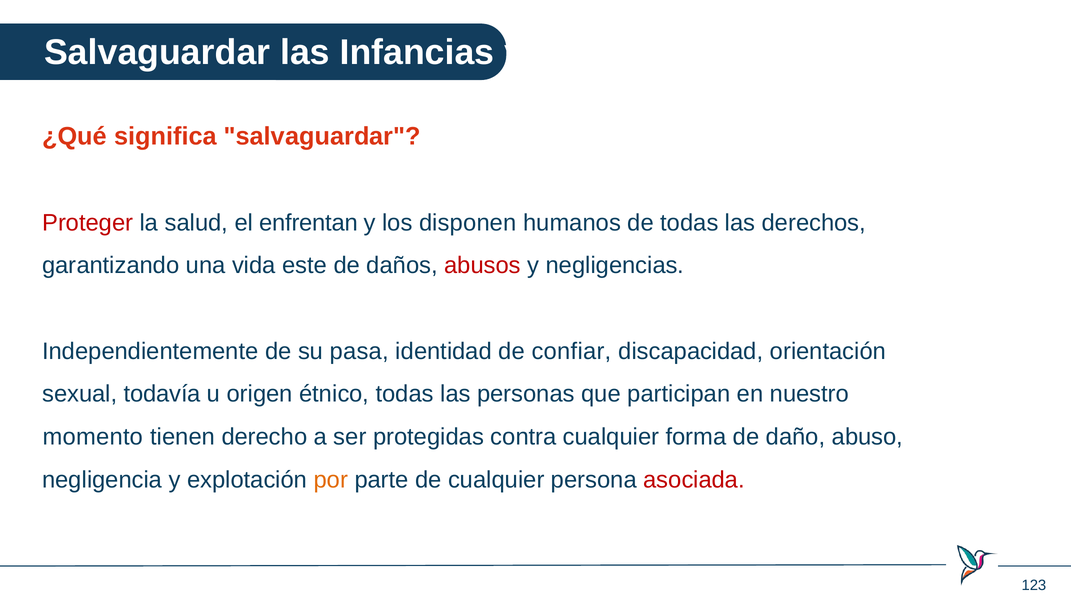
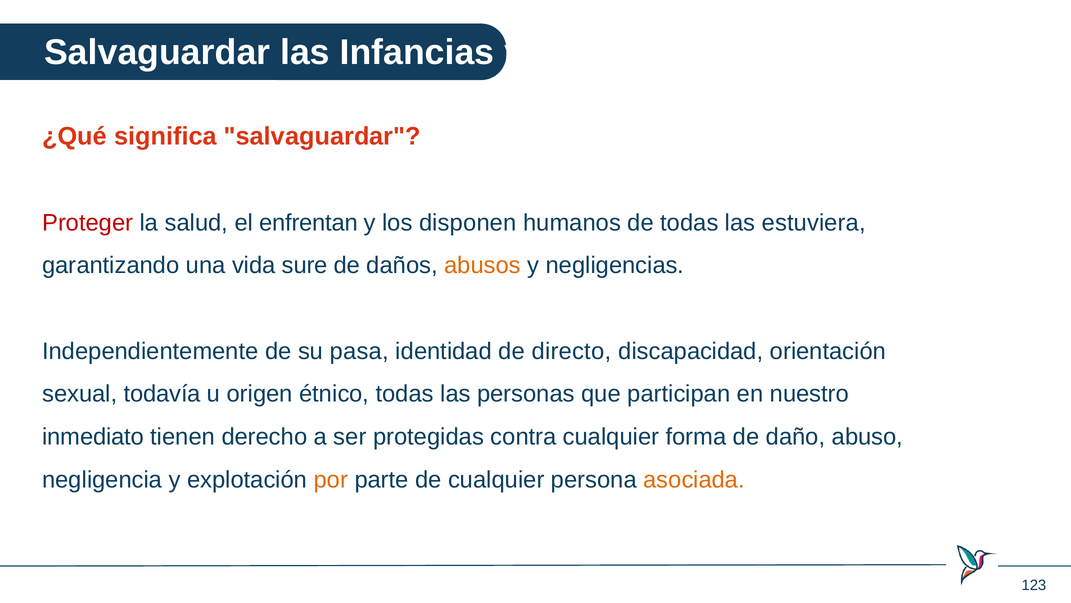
derechos: derechos -> estuviera (814, 223)
este: este -> sure (305, 265)
abusos colour: red -> orange (483, 265)
confiar: confiar -> directo (571, 351)
momento: momento -> inmediato (93, 436)
asociada colour: red -> orange (694, 479)
